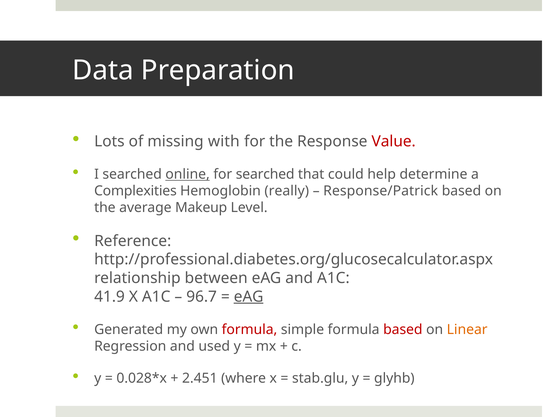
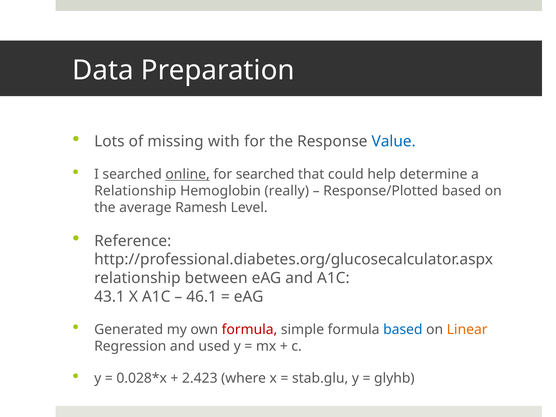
Value colour: red -> blue (394, 141)
Complexities: Complexities -> Relationship (135, 191)
Response/Patrick: Response/Patrick -> Response/Plotted (381, 191)
Makeup: Makeup -> Ramesh (201, 208)
41.9: 41.9 -> 43.1 (110, 297)
96.7: 96.7 -> 46.1 (202, 297)
eAG underline: present -> none (249, 297)
based colour: red -> blue (403, 330)
2.451: 2.451 -> 2.423 (200, 378)
